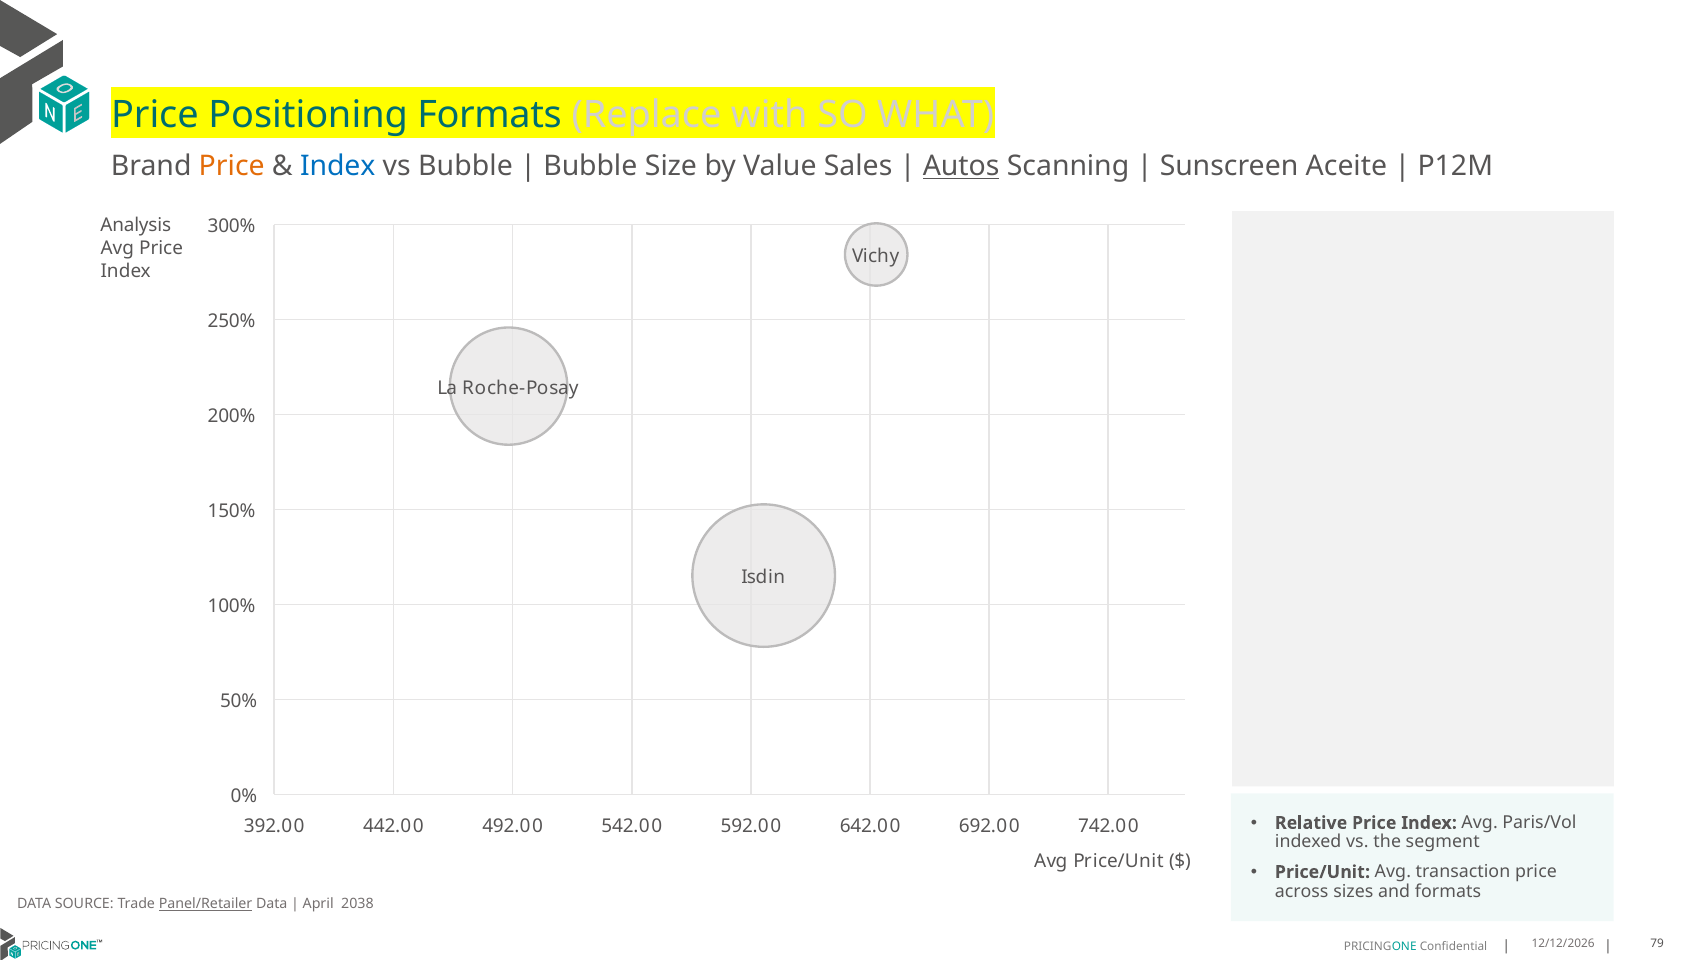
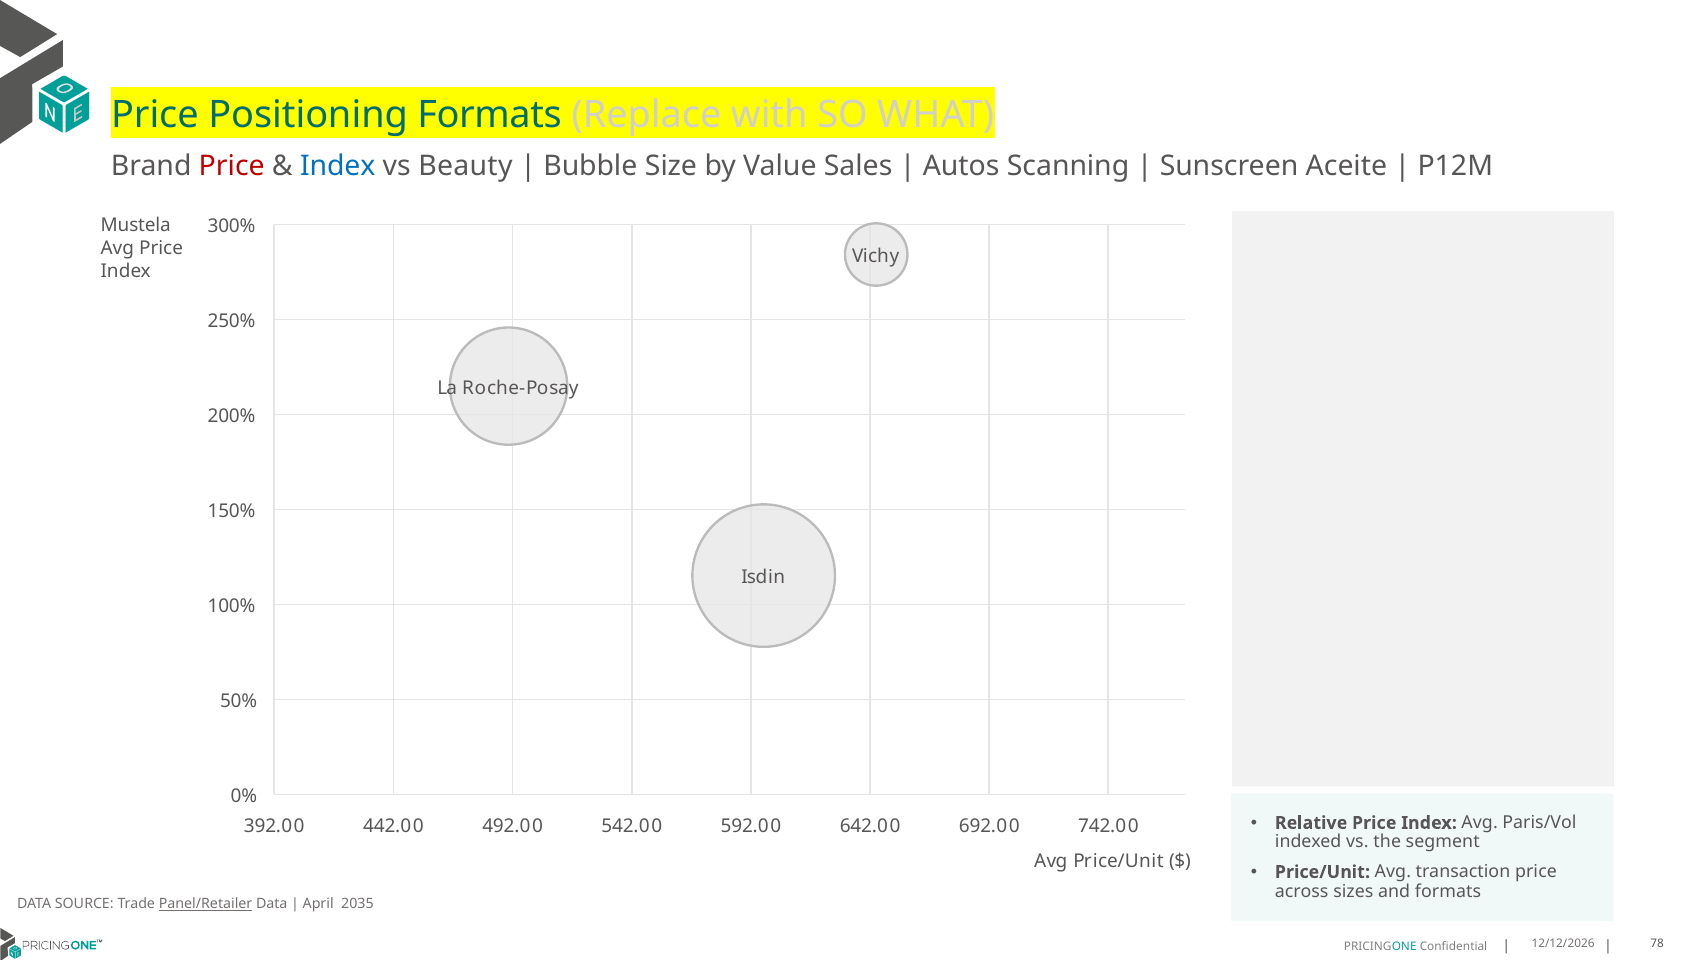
Price colour: orange -> red (232, 166)
vs Bubble: Bubble -> Beauty (465, 166)
Autos underline: present -> none (961, 166)
Analysis: Analysis -> Mustela (136, 226)
2038: 2038 -> 2035 (357, 904)
79: 79 -> 78 (1657, 944)
